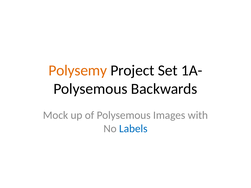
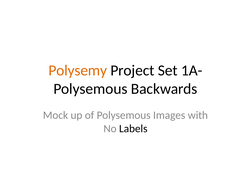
Labels colour: blue -> black (133, 129)
